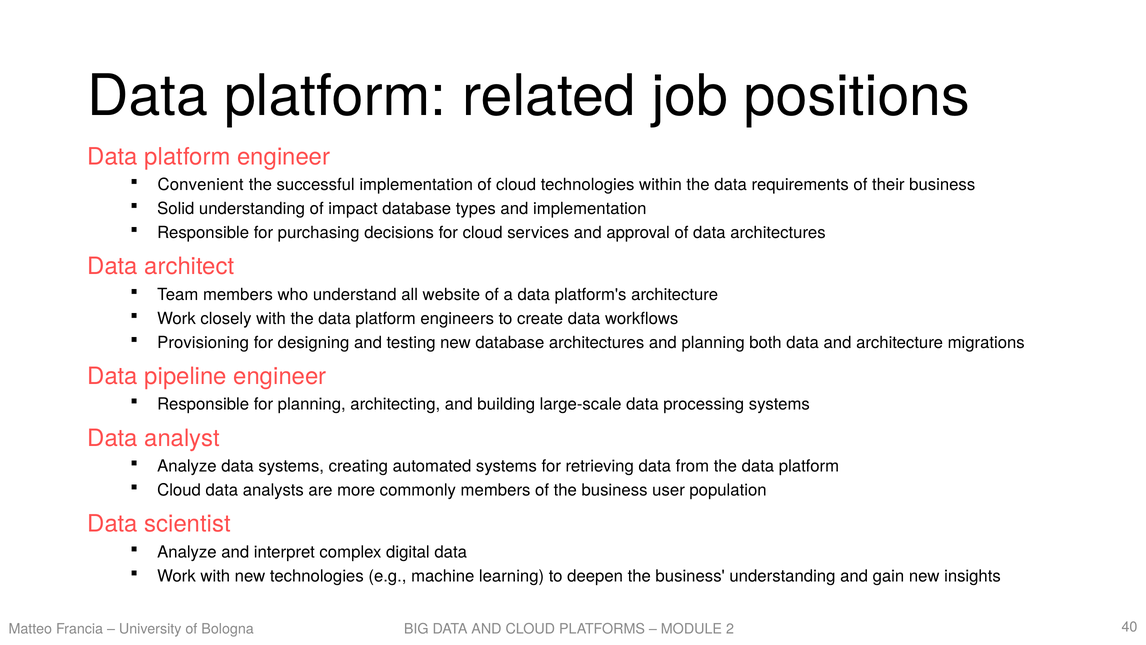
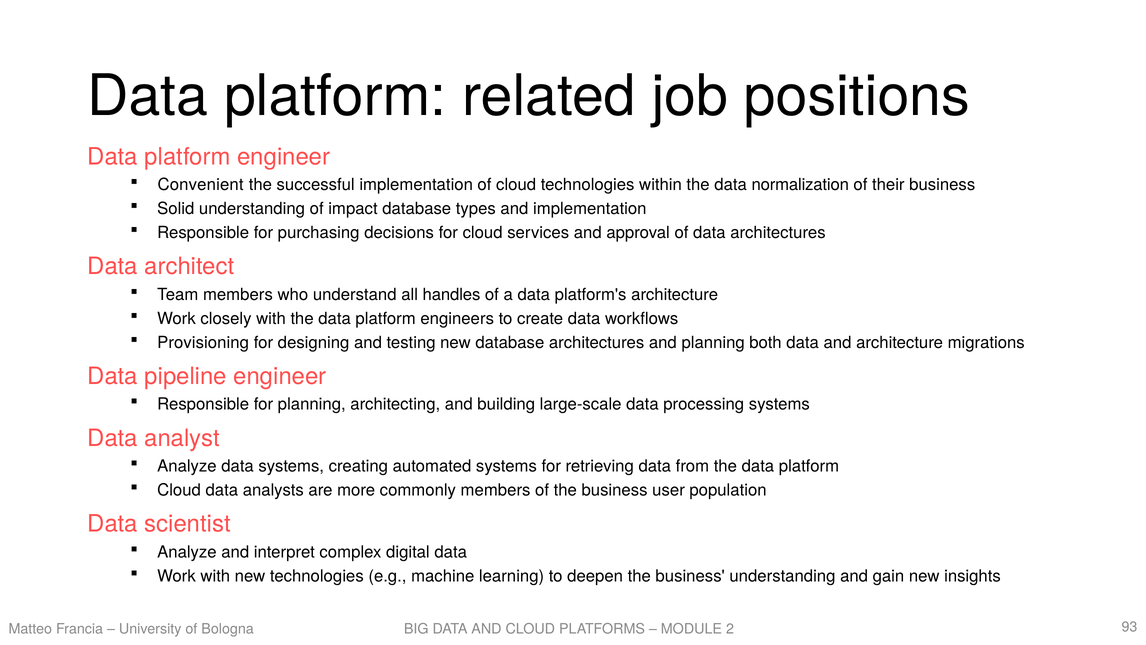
requirements: requirements -> normalization (800, 185)
website: website -> handles (451, 294)
40: 40 -> 93 (1129, 627)
